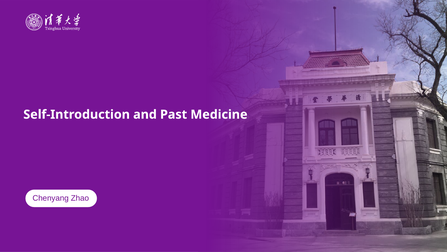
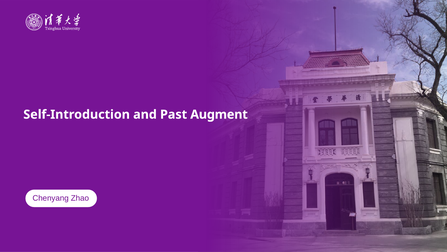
Medicine: Medicine -> Augment (219, 114)
